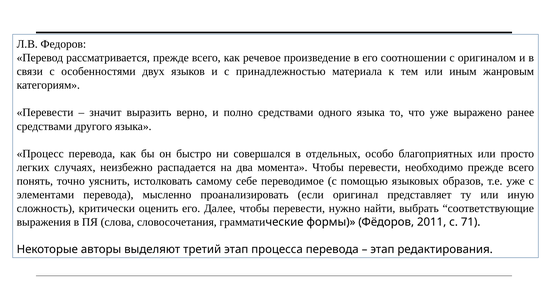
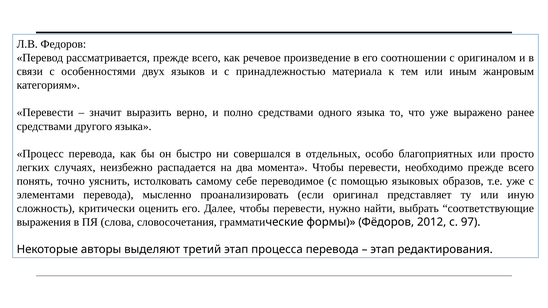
2011: 2011 -> 2012 (432, 222)
71: 71 -> 97 (471, 222)
